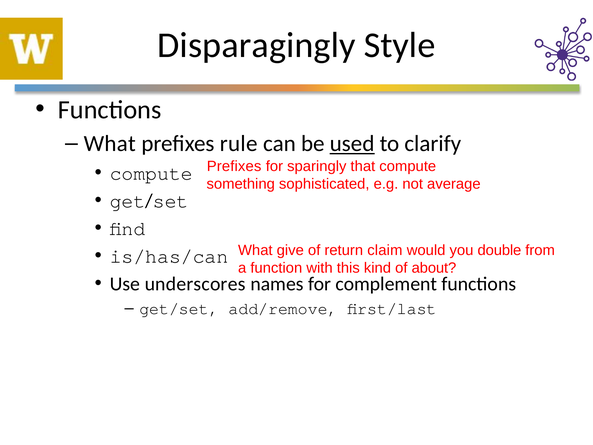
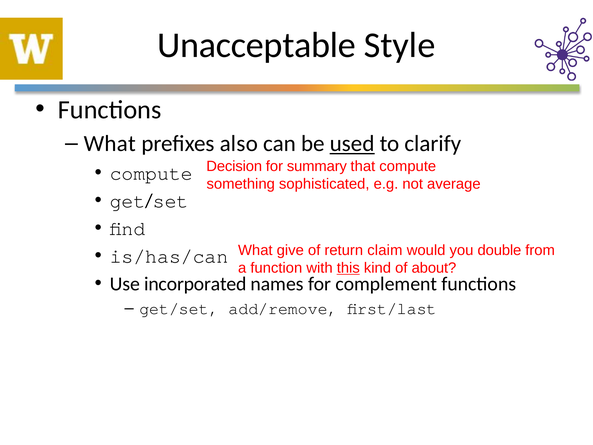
Disparagingly: Disparagingly -> Unacceptable (257, 45)
rule: rule -> also (239, 144)
Prefixes: Prefixes -> Decision (234, 166)
sparingly: sparingly -> summary (317, 166)
this underline: none -> present (348, 268)
underscores: underscores -> incorporated (195, 284)
